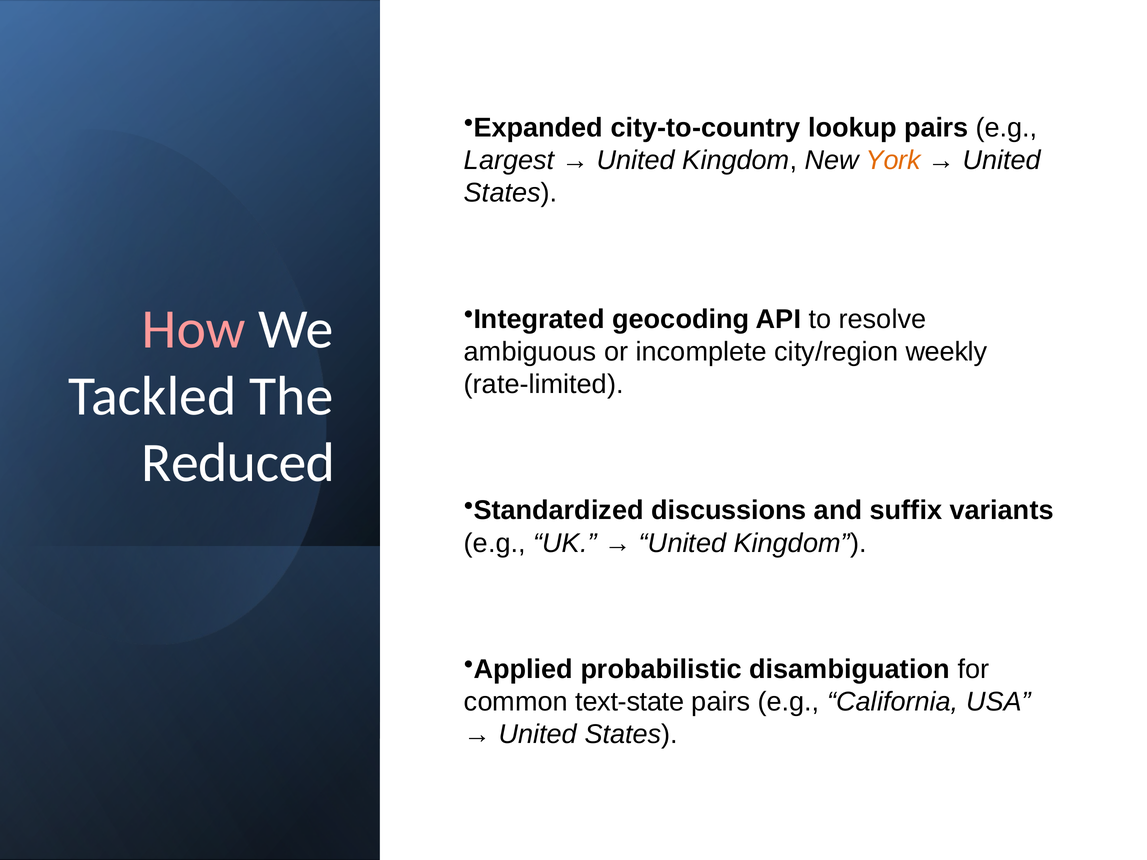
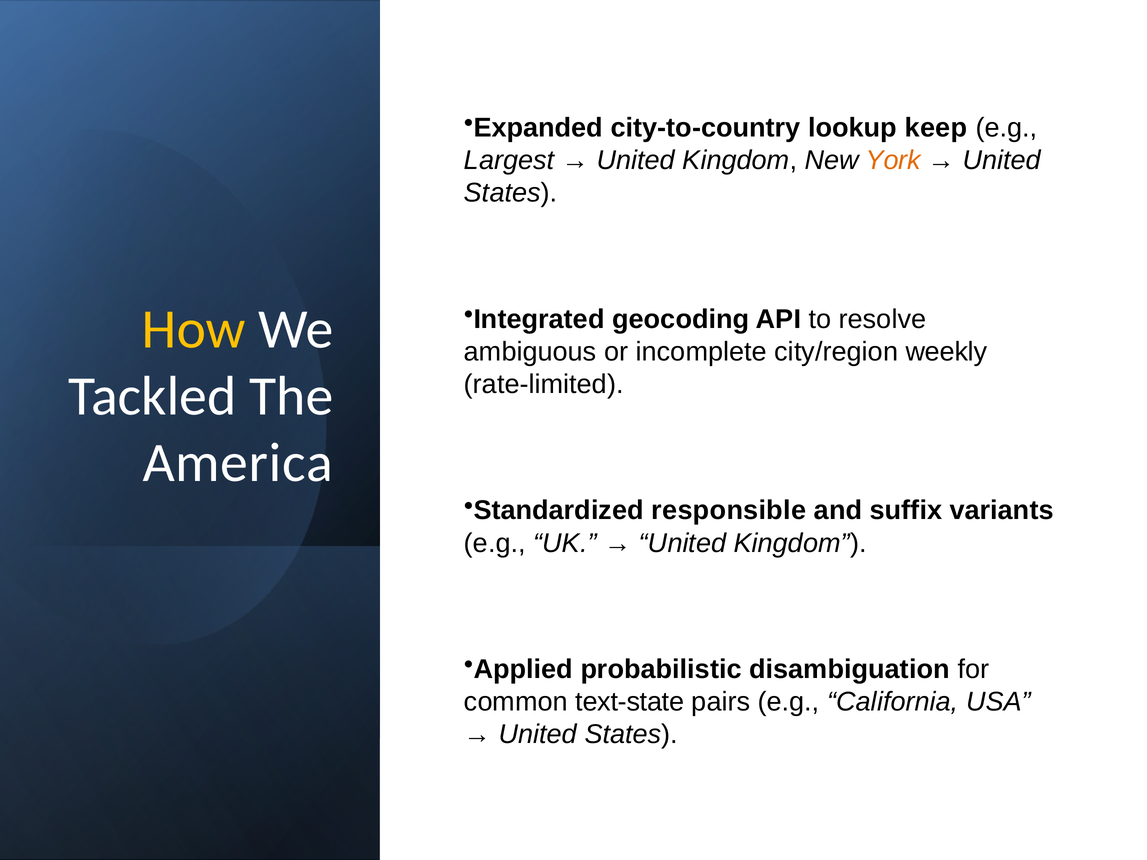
lookup pairs: pairs -> keep (936, 128)
How colour: pink -> yellow (194, 329)
Reduced: Reduced -> America (238, 463)
discussions: discussions -> responsible (729, 511)
